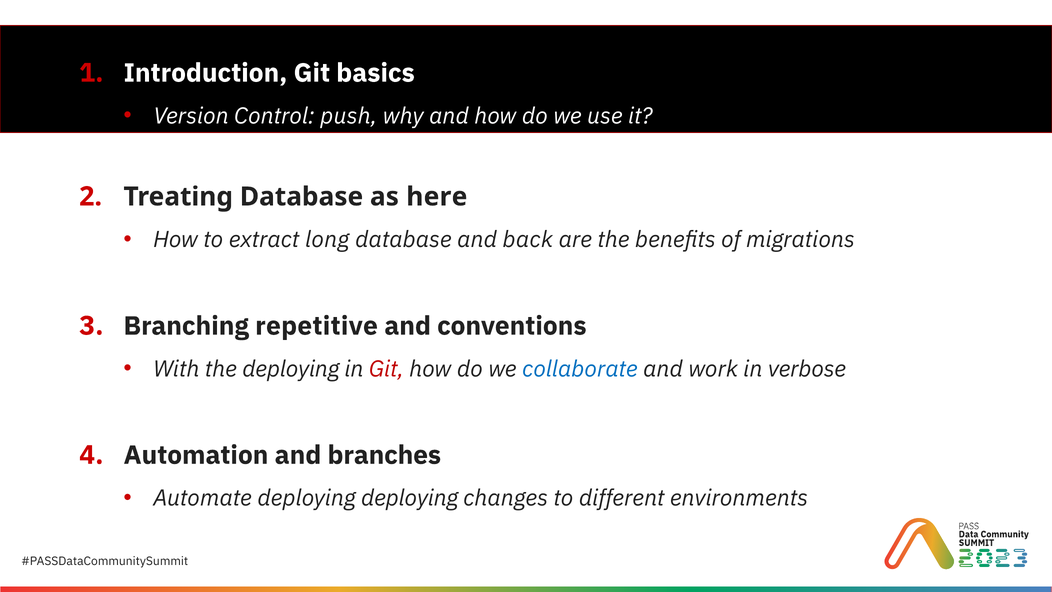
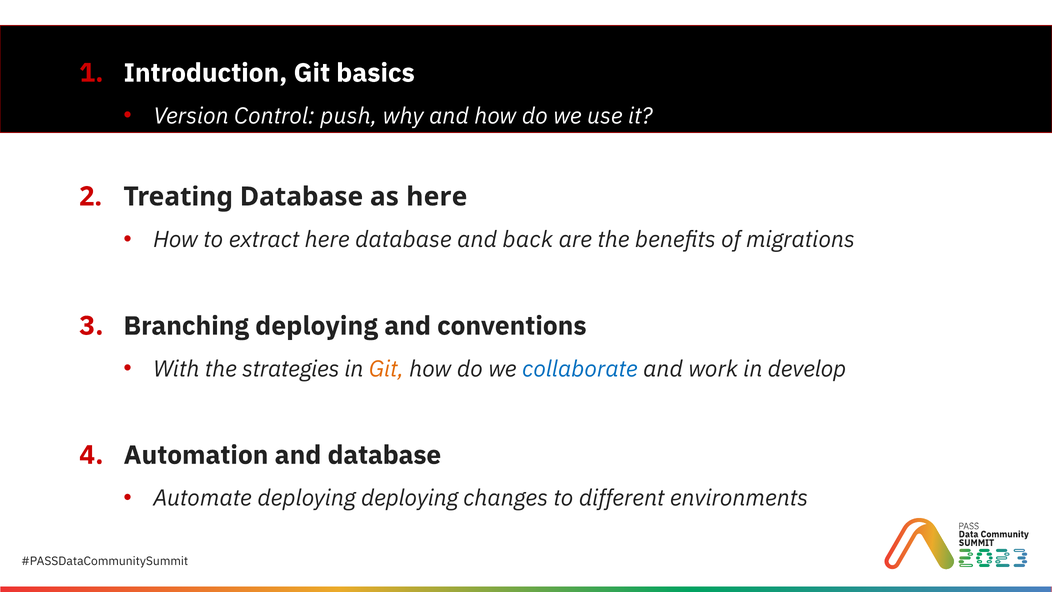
extract long: long -> here (327, 240)
Branching repetitive: repetitive -> deploying (317, 326)
the deploying: deploying -> strategies (291, 369)
Git colour: red -> orange (386, 369)
verbose: verbose -> develop (807, 369)
and branches: branches -> database (384, 455)
